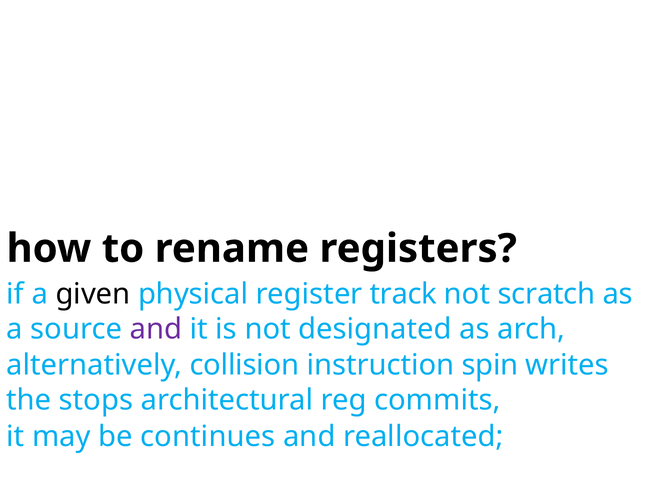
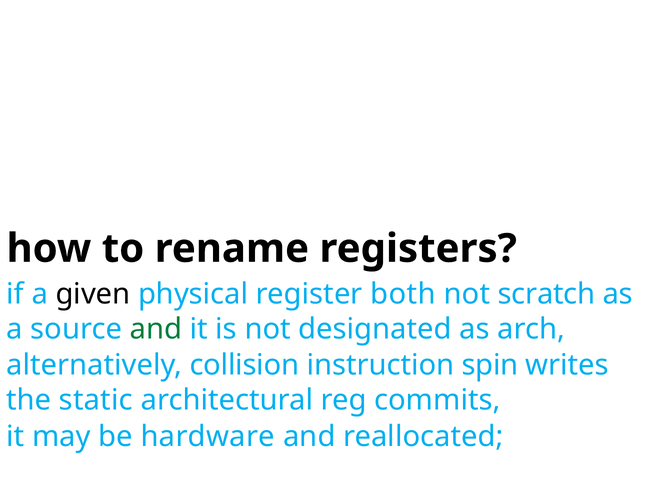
track: track -> both (403, 294)
and colour: purple -> green (156, 329)
stops: stops -> static (96, 400)
continues: continues -> hardware (208, 436)
